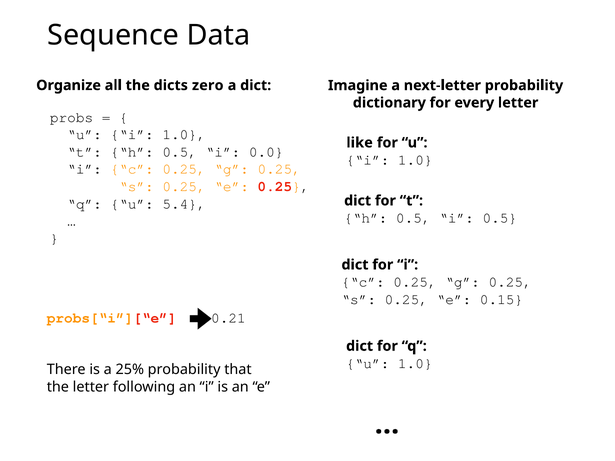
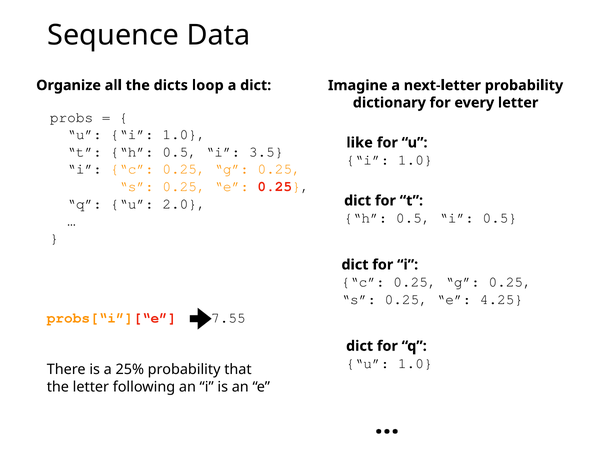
zero: zero -> loop (208, 85)
0.0: 0.0 -> 3.5 (266, 152)
5.4: 5.4 -> 2.0 (184, 204)
0.15: 0.15 -> 4.25 (501, 299)
0.21: 0.21 -> 7.55 (228, 318)
